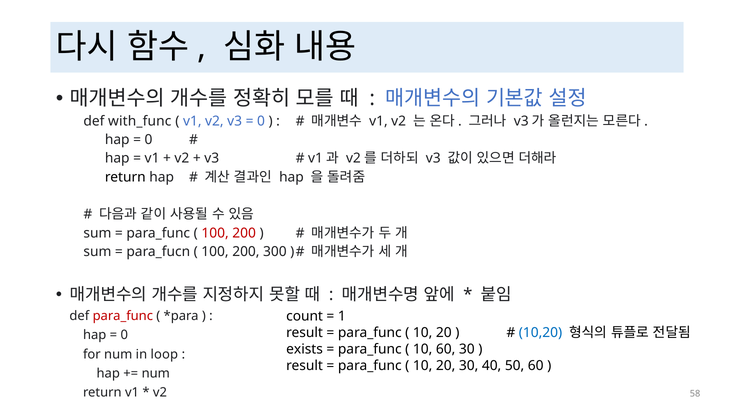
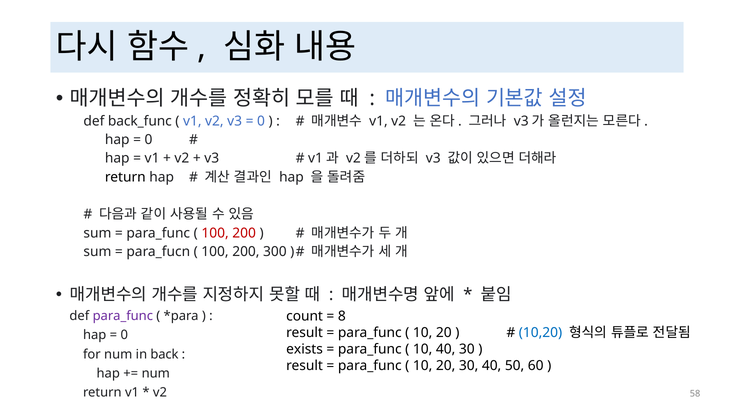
with_func: with_func -> back_func (140, 121)
para_func colour: red -> purple (123, 316)
1: 1 -> 8 (342, 316)
10 60: 60 -> 40 (446, 349)
loop: loop -> back (164, 354)
